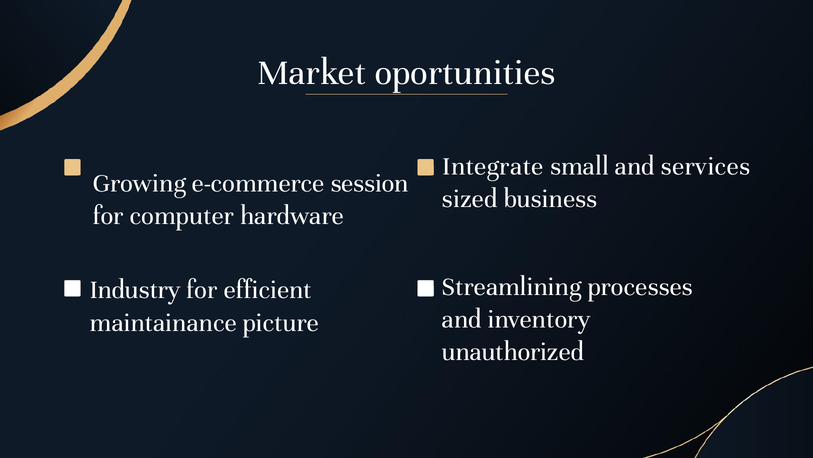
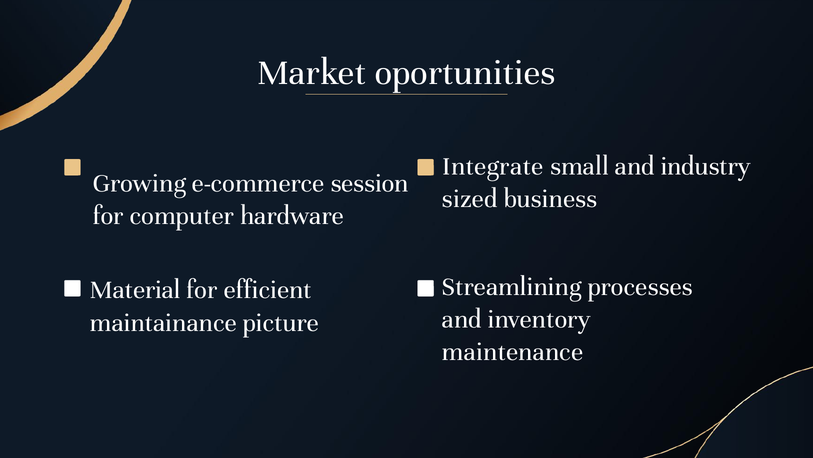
services: services -> industry (706, 165)
Industry: Industry -> Material (135, 289)
unauthorized: unauthorized -> maintenance (513, 351)
